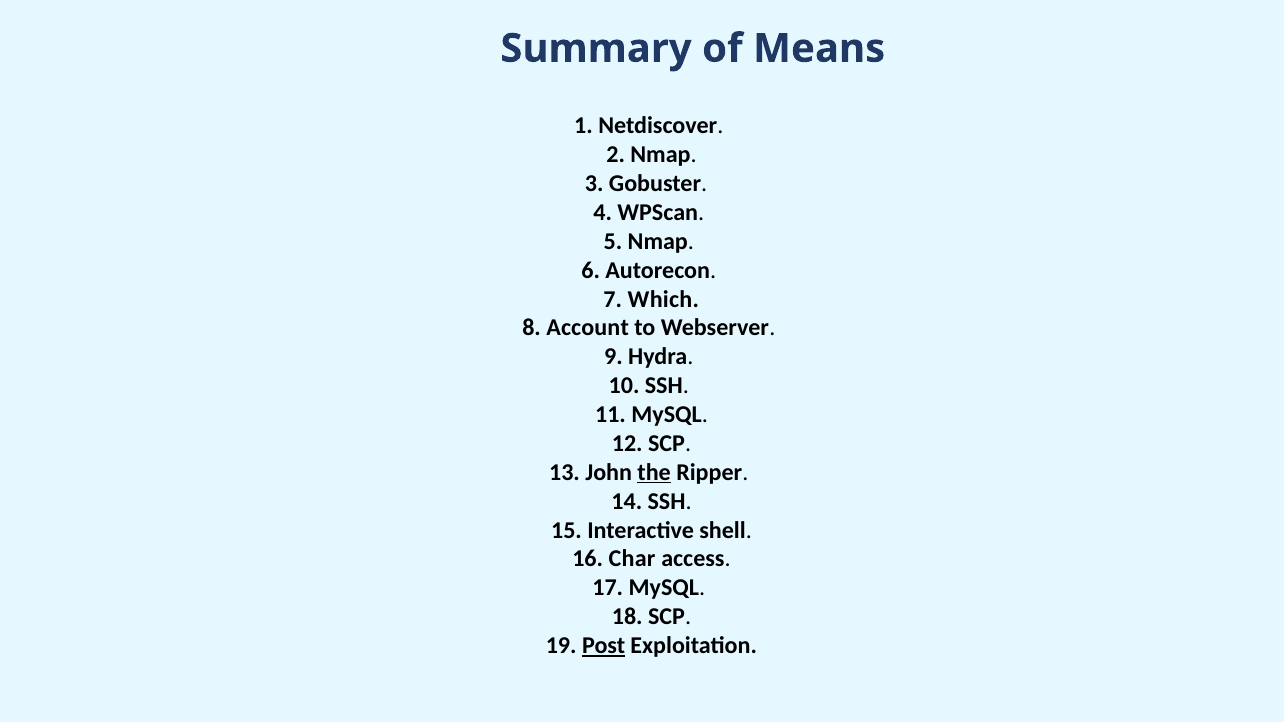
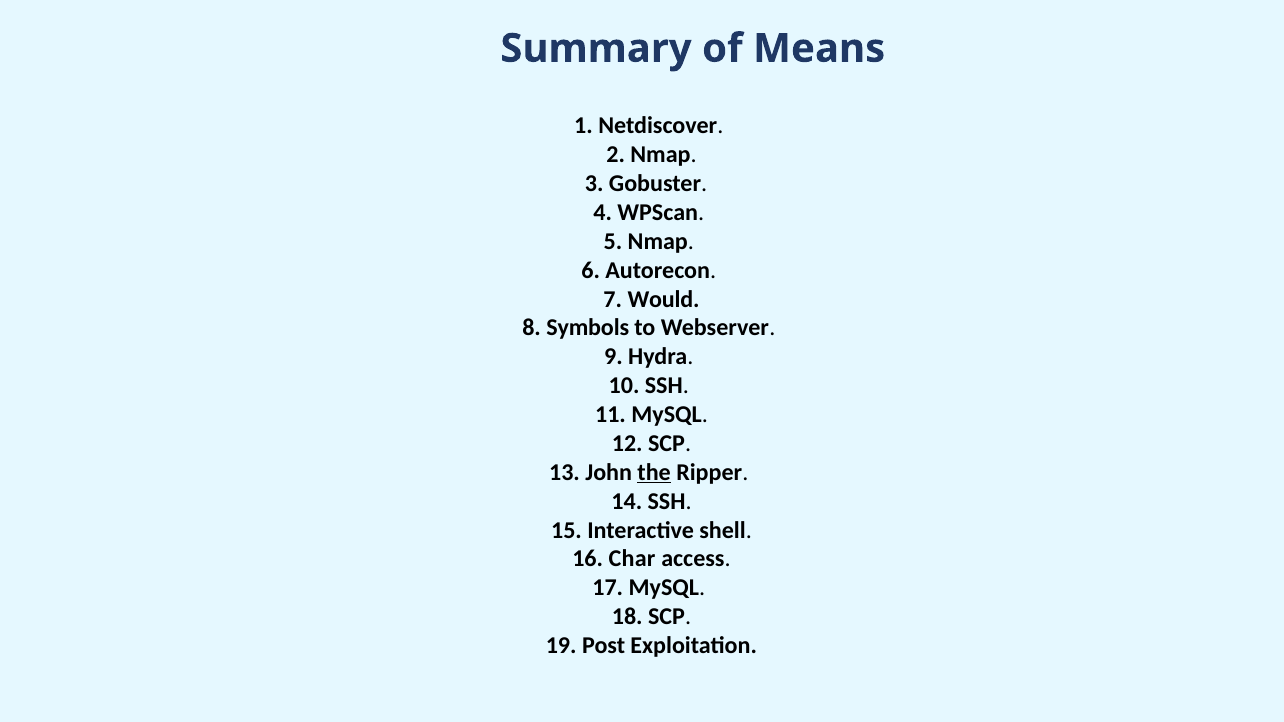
Which: Which -> Would (664, 299)
Account: Account -> Symbols (588, 328)
Post underline: present -> none (604, 646)
